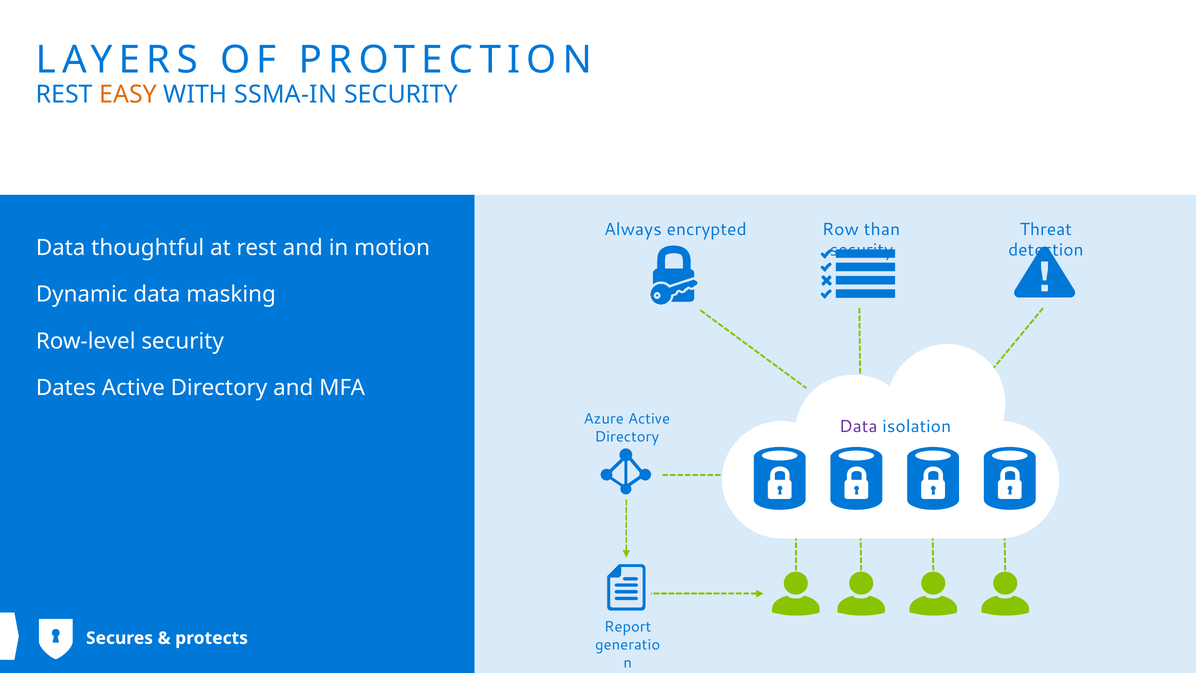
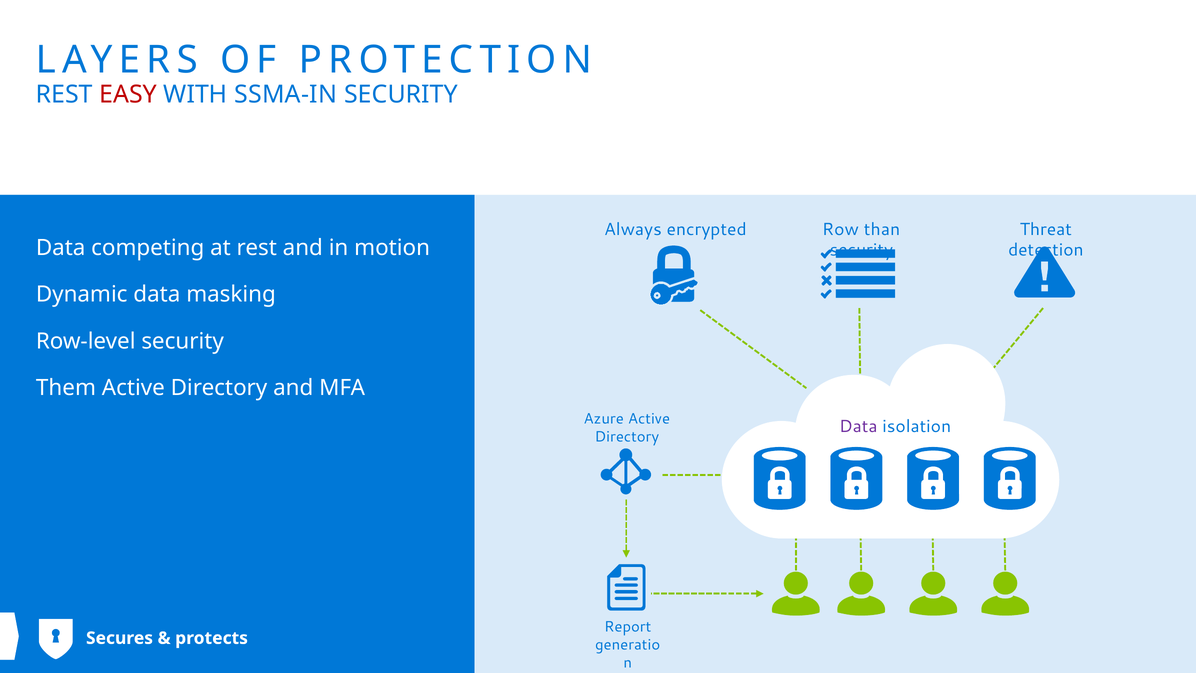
EASY colour: orange -> red (128, 94)
thoughtful: thoughtful -> competing (148, 248)
Dates: Dates -> Them (66, 388)
